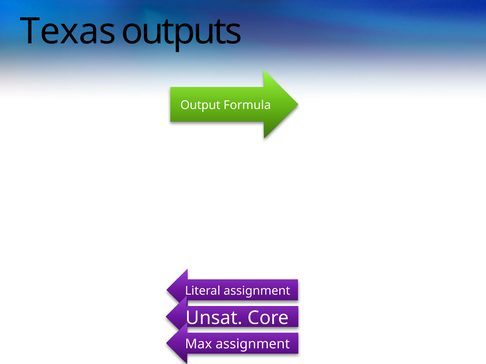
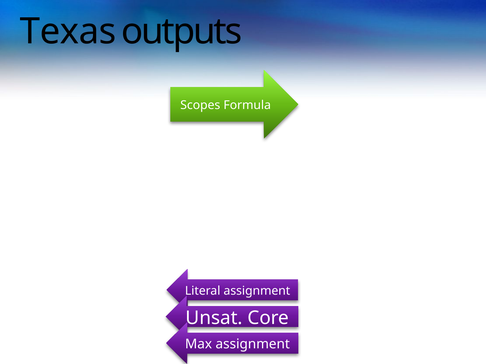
Output: Output -> Scopes (200, 105)
